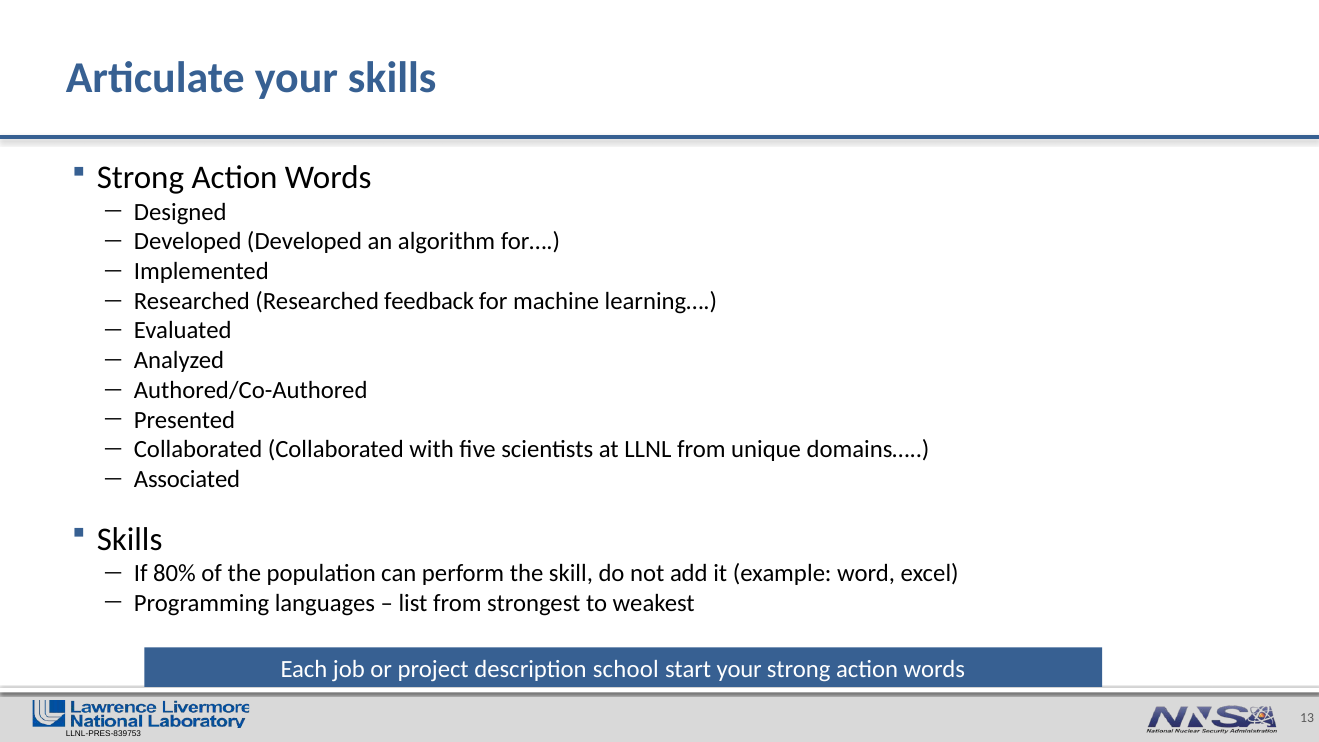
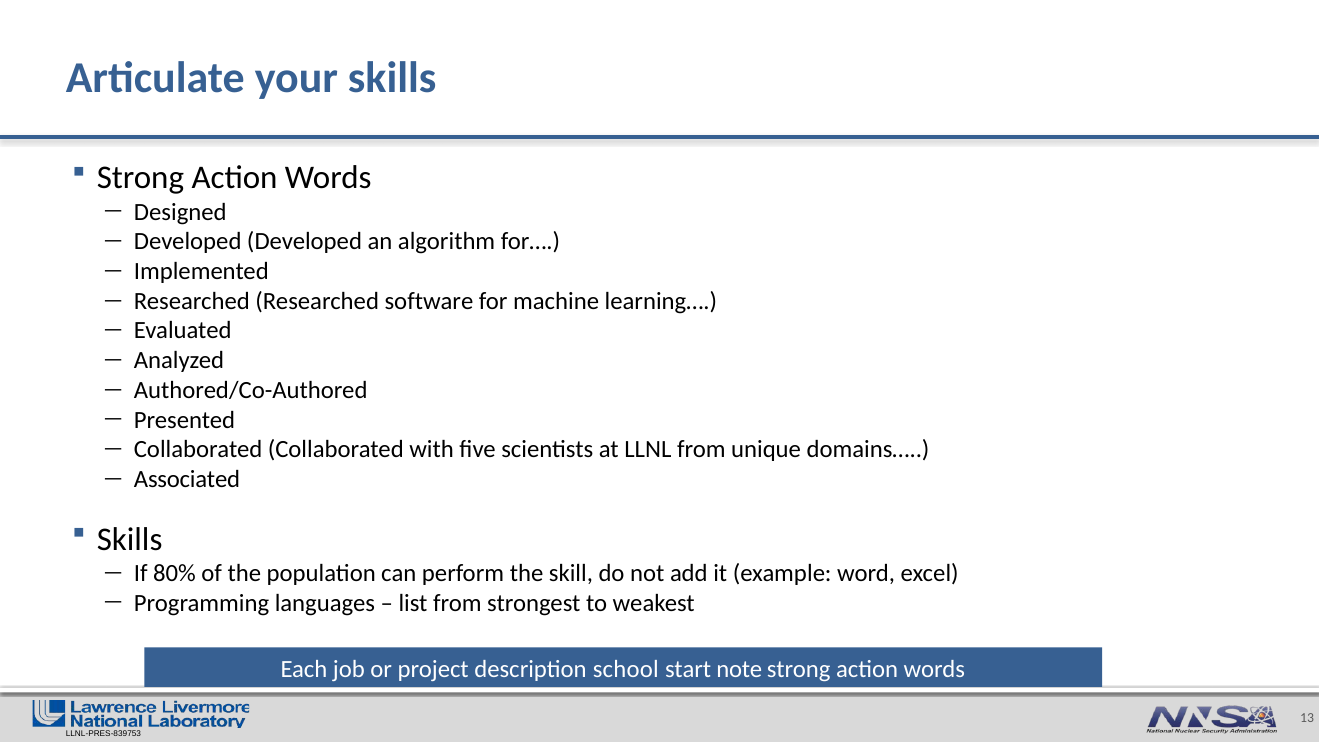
feedback: feedback -> software (429, 301)
start your: your -> note (739, 669)
